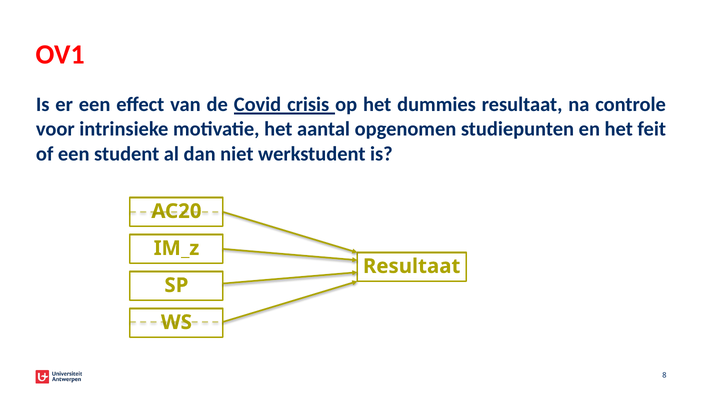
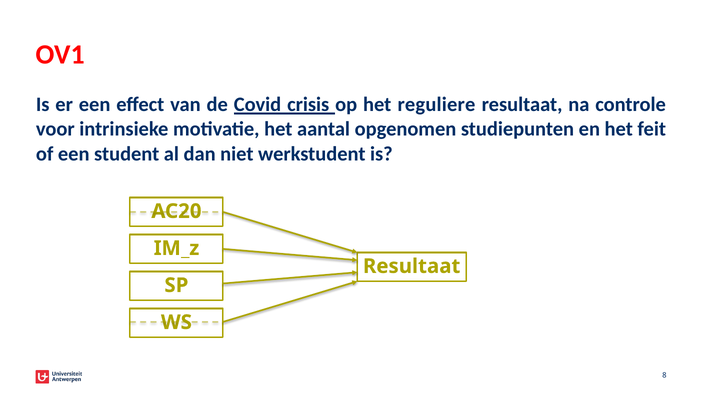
dummies: dummies -> reguliere (436, 105)
